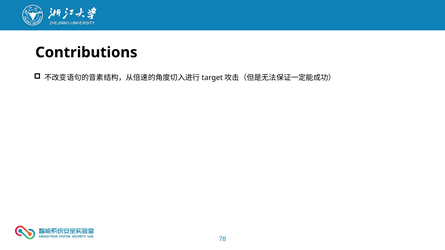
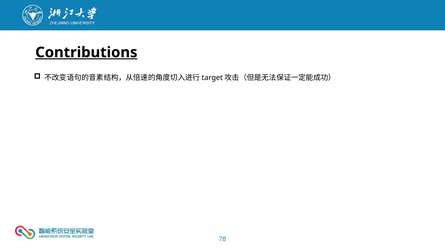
Contributions underline: none -> present (86, 52)
